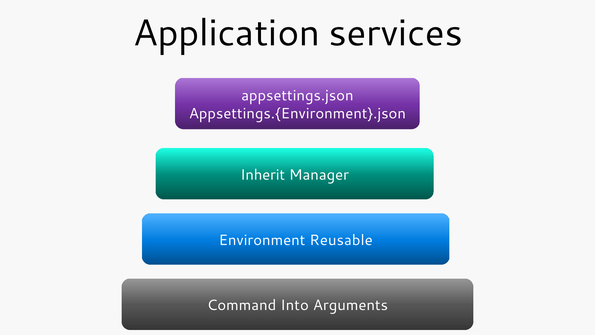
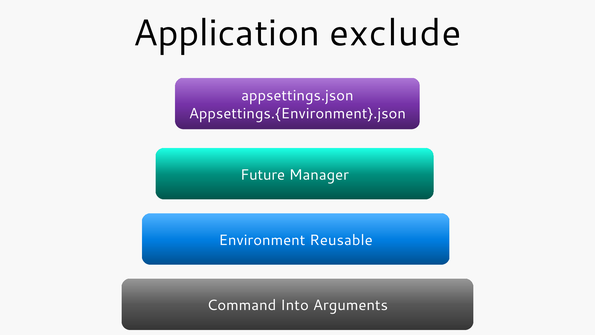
services: services -> exclude (395, 33)
Inherit: Inherit -> Future (263, 175)
